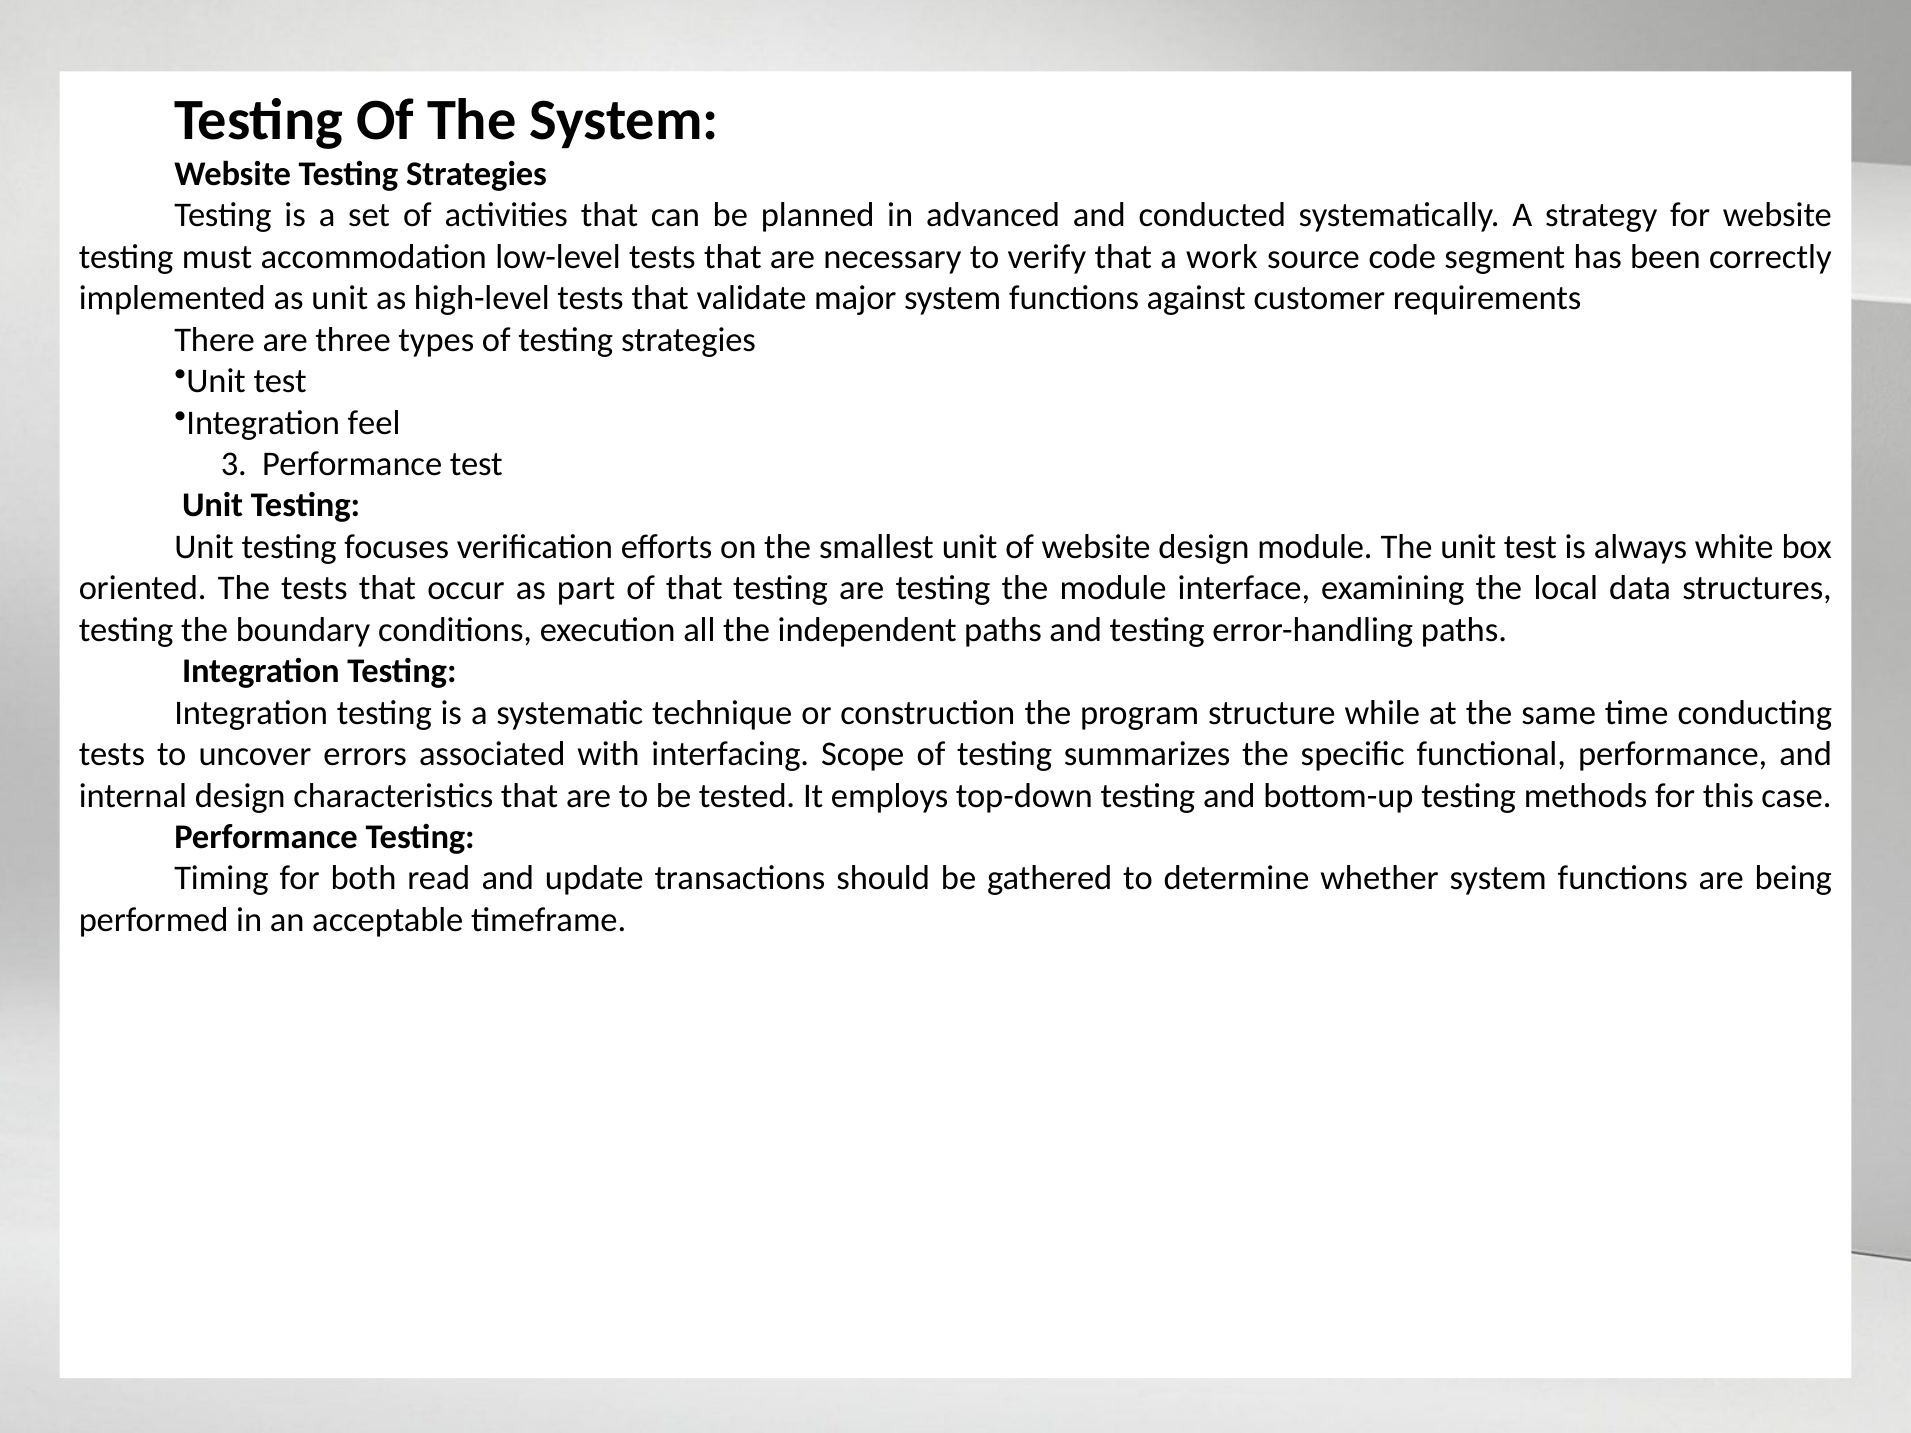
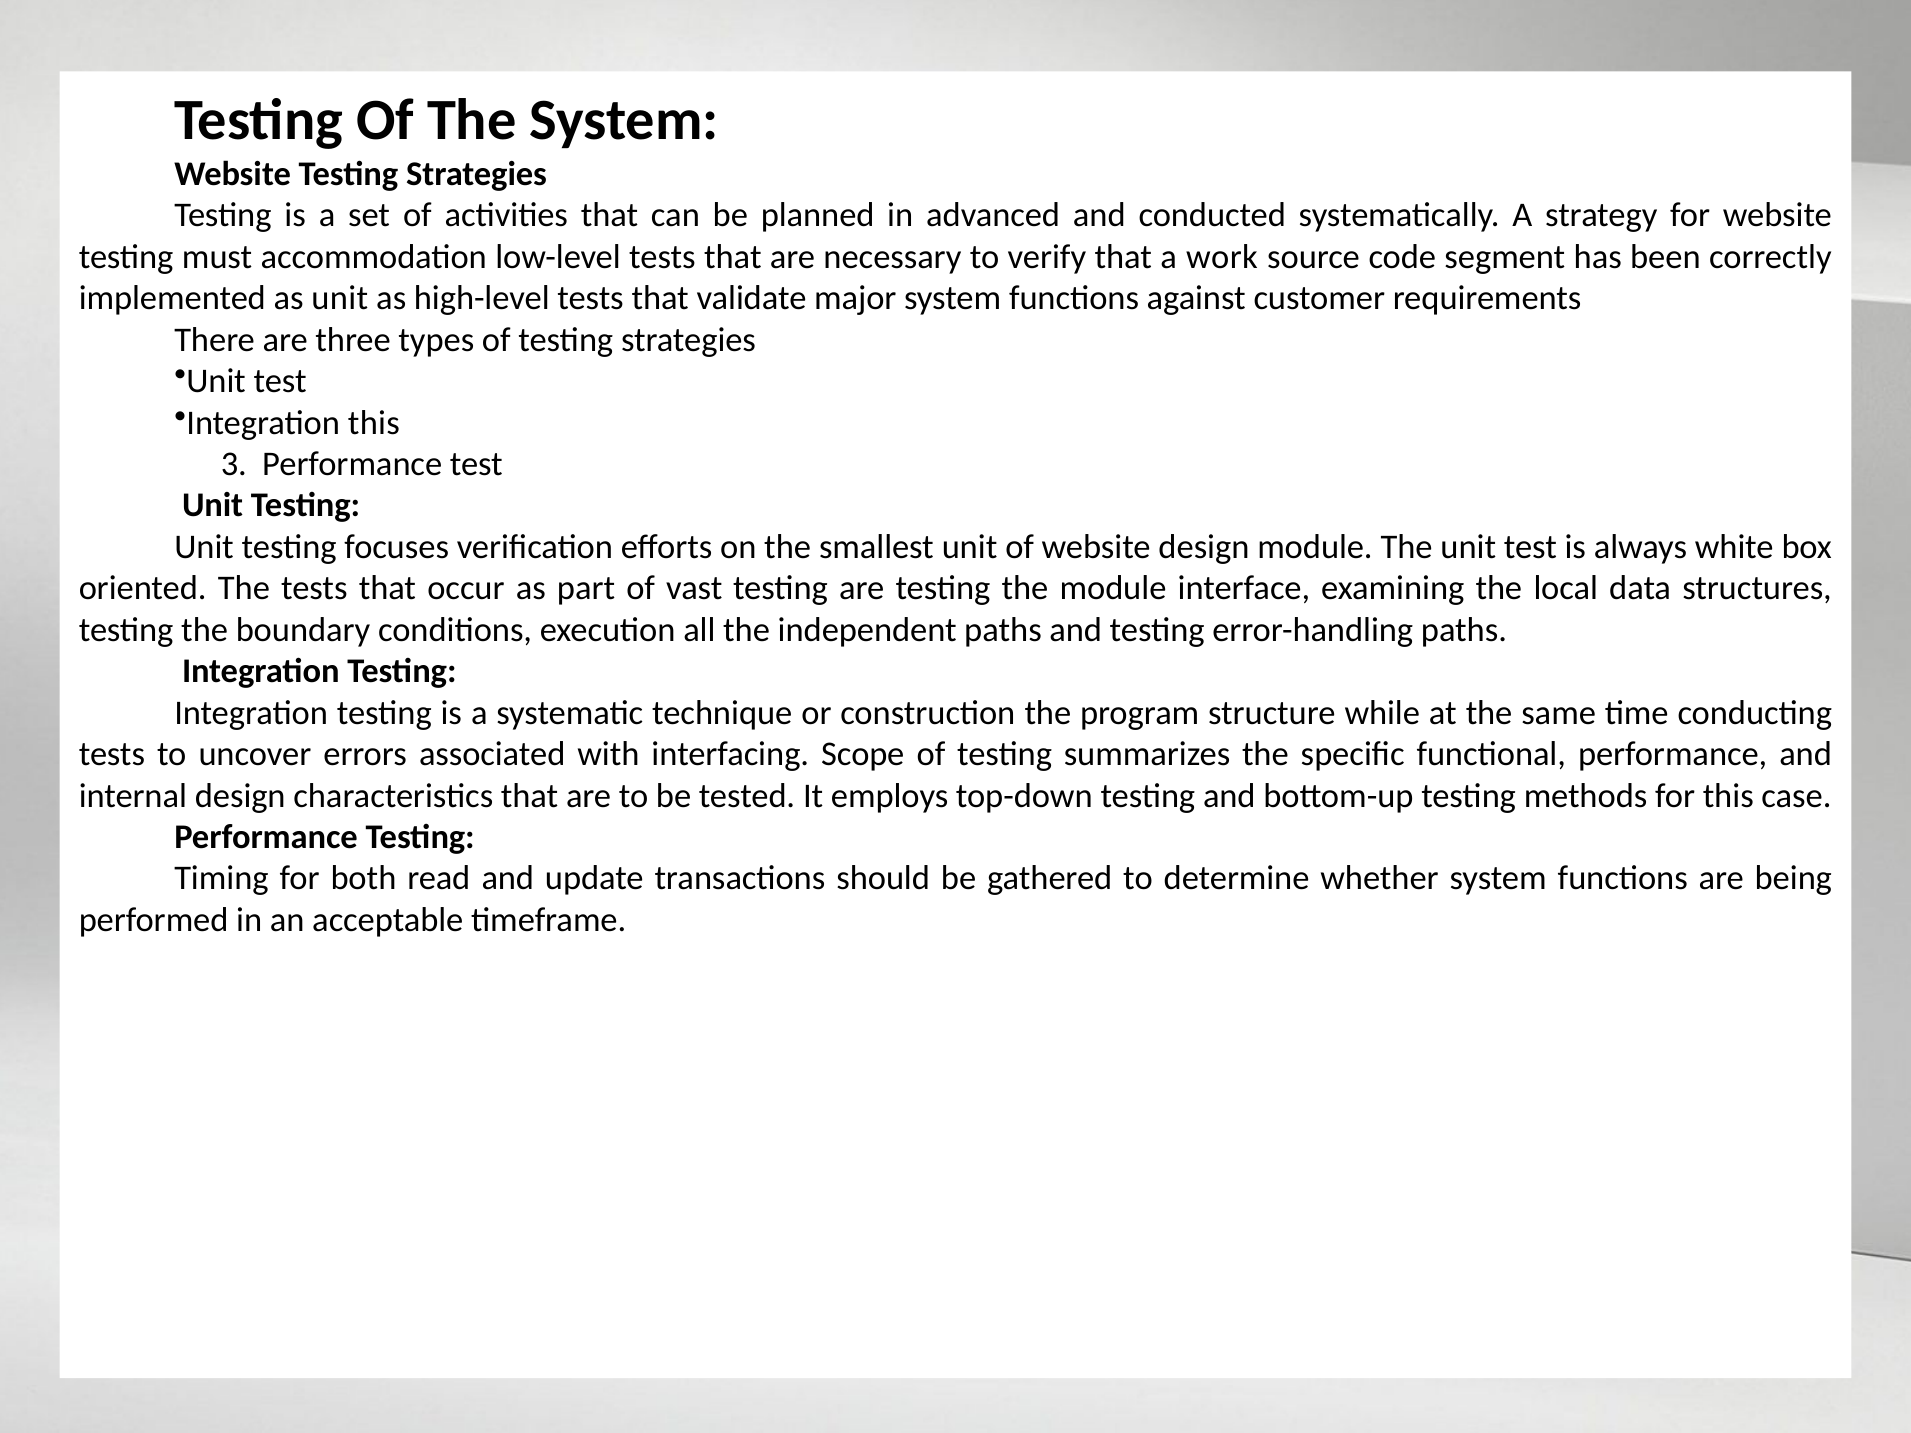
Integration feel: feel -> this (374, 423)
of that: that -> vast (694, 589)
